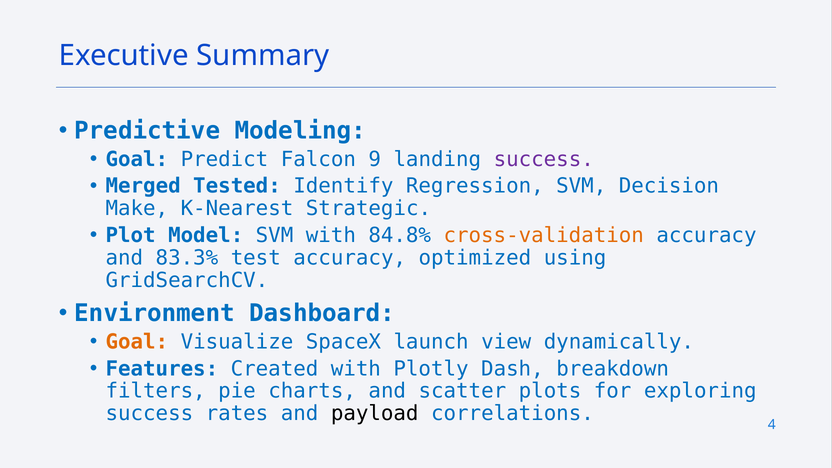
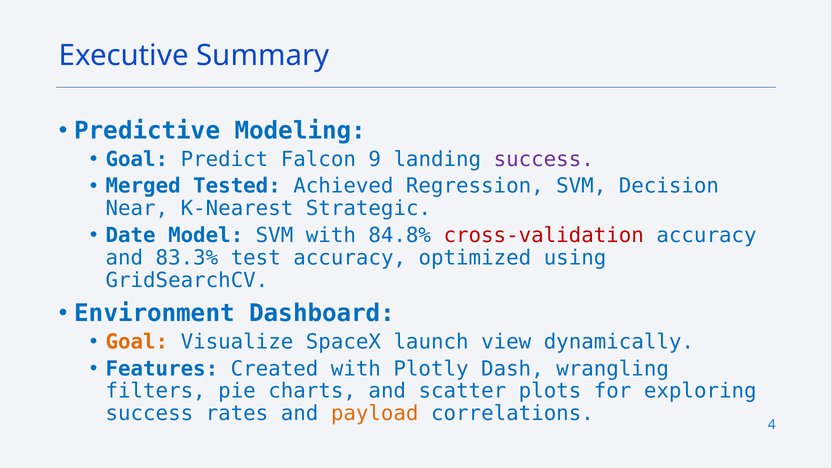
Identify: Identify -> Achieved (343, 186)
Make: Make -> Near (137, 209)
Plot: Plot -> Date (131, 235)
cross-validation colour: orange -> red (544, 235)
breakdown: breakdown -> wrangling (613, 369)
payload colour: black -> orange (375, 414)
